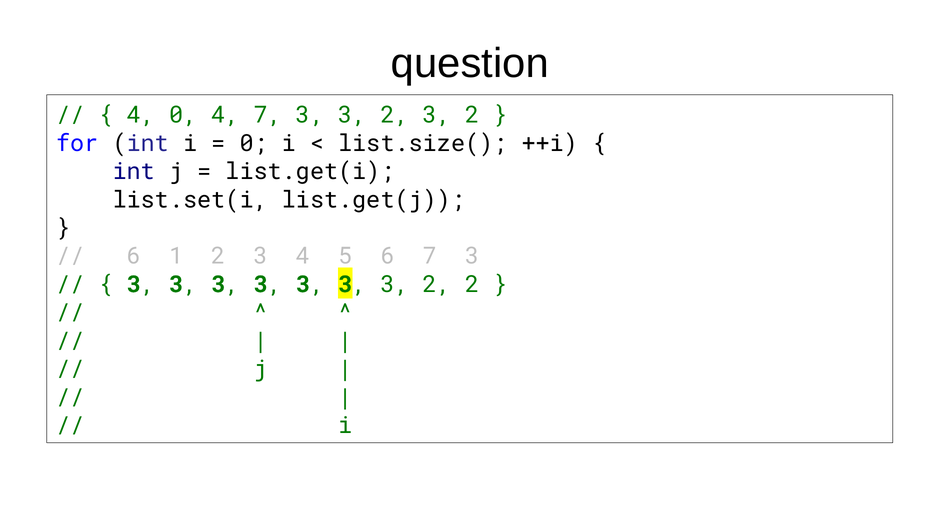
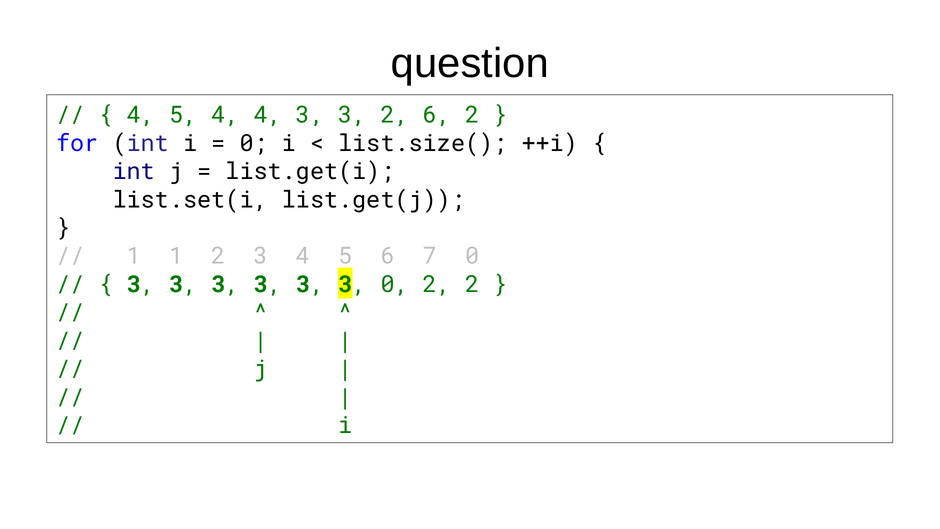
0: 0 -> 5 (183, 115)
4 7: 7 -> 4 (268, 115)
3 2 3: 3 -> 6 (437, 115)
6: 6 -> 1 (134, 256)
6 7 3: 3 -> 0 (472, 256)
3: 3 -> 0 (395, 284)
